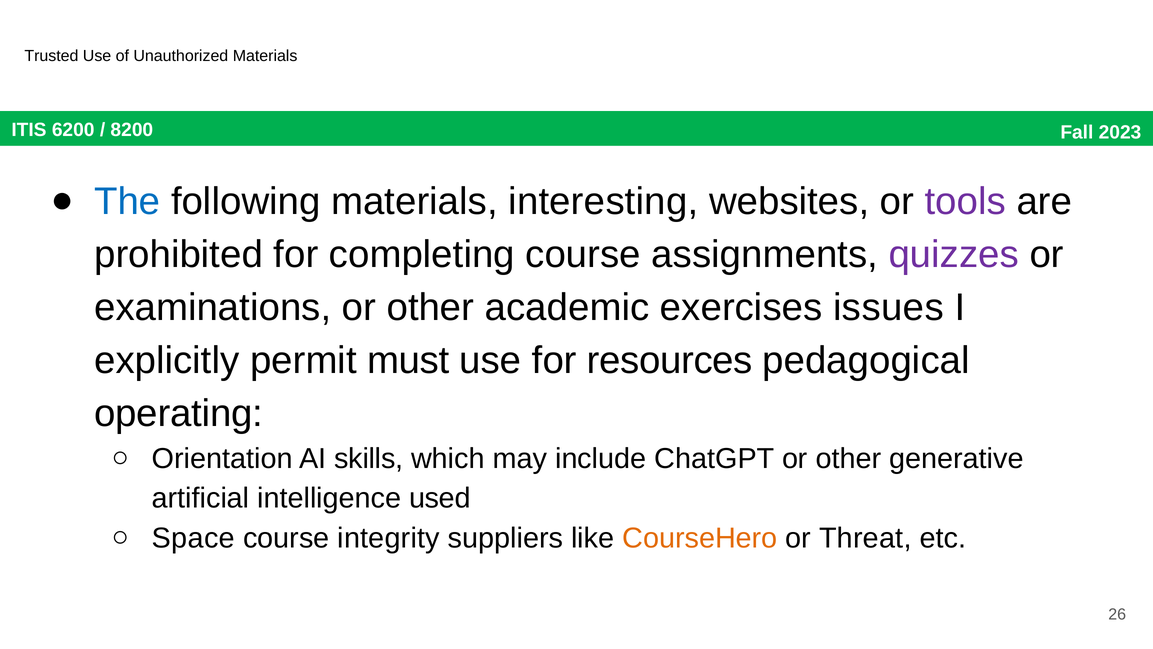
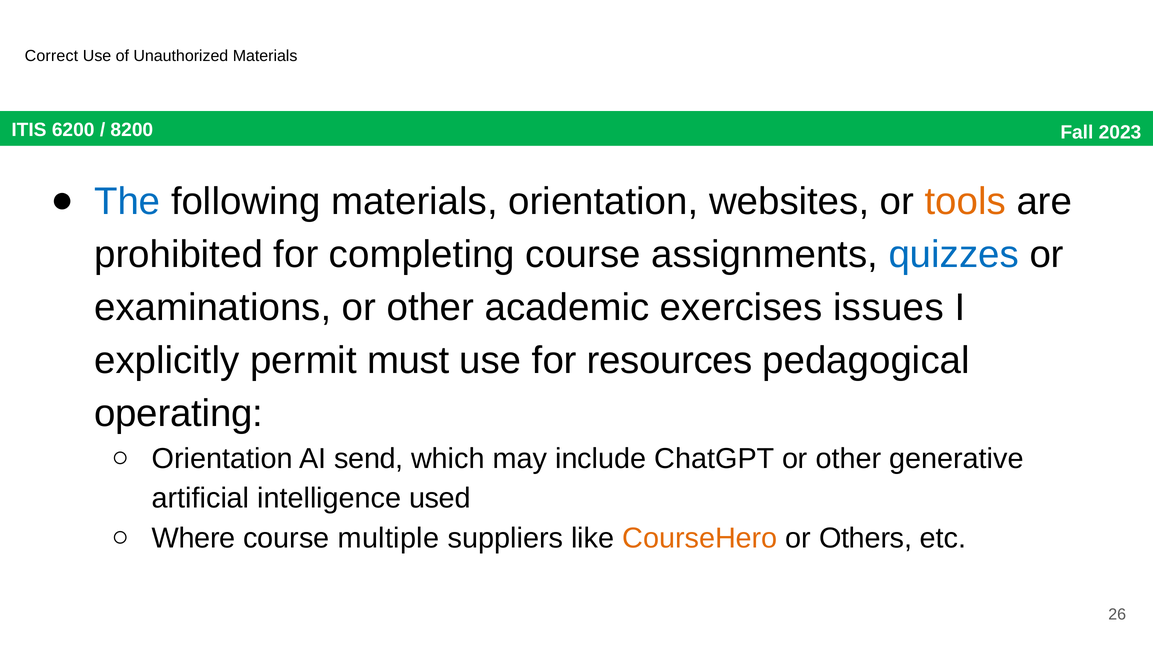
Trusted: Trusted -> Correct (51, 56)
materials interesting: interesting -> orientation (603, 201)
tools colour: purple -> orange (965, 201)
quizzes colour: purple -> blue (954, 254)
skills: skills -> send (369, 458)
Space: Space -> Where (194, 538)
integrity: integrity -> multiple (389, 538)
Threat: Threat -> Others (866, 538)
